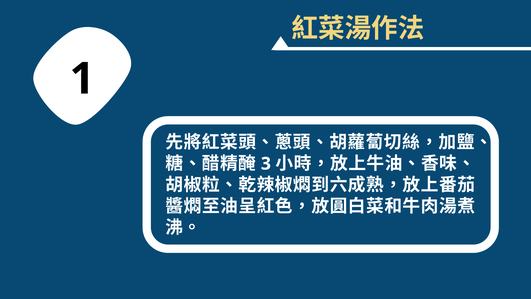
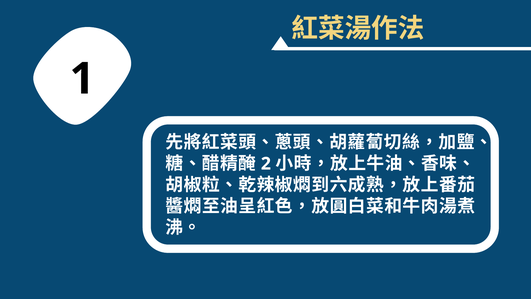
3: 3 -> 2 (266, 164)
